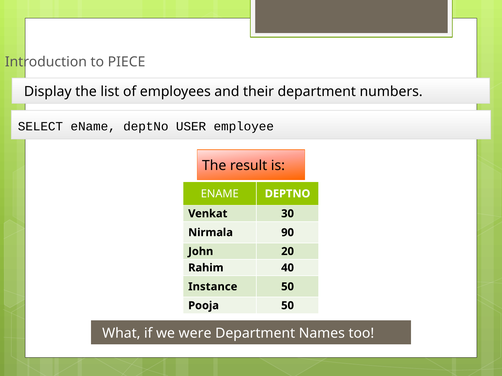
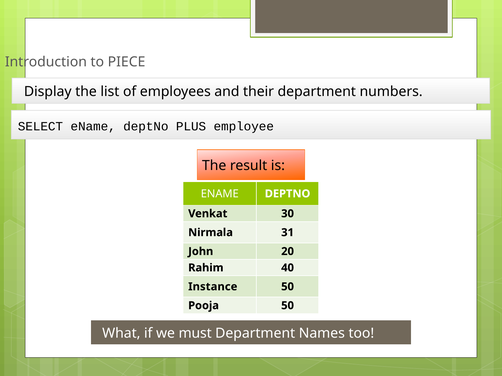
USER: USER -> PLUS (191, 127)
90: 90 -> 31 (288, 233)
were: were -> must (195, 334)
